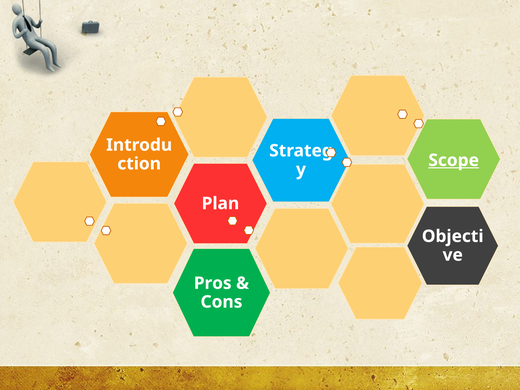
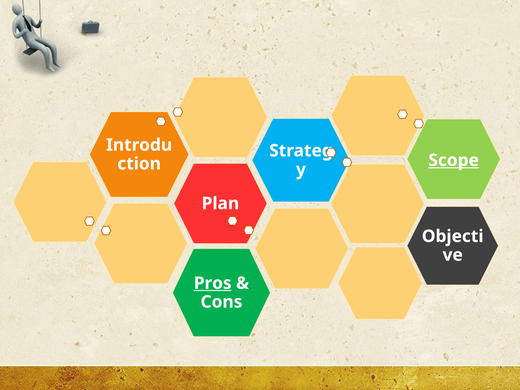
Pros underline: none -> present (213, 283)
